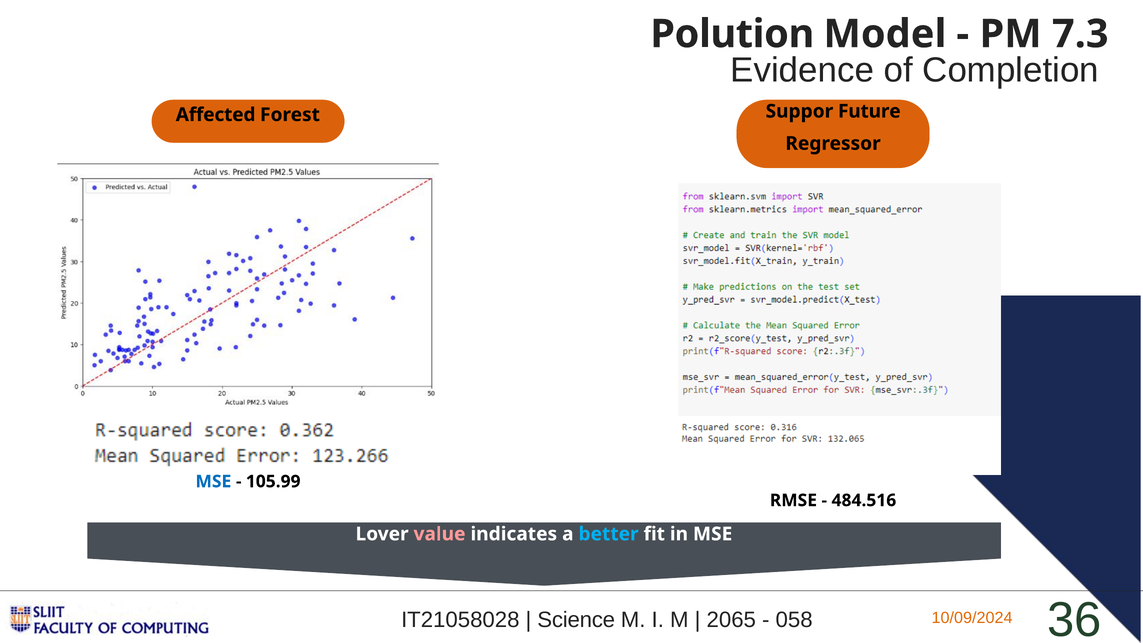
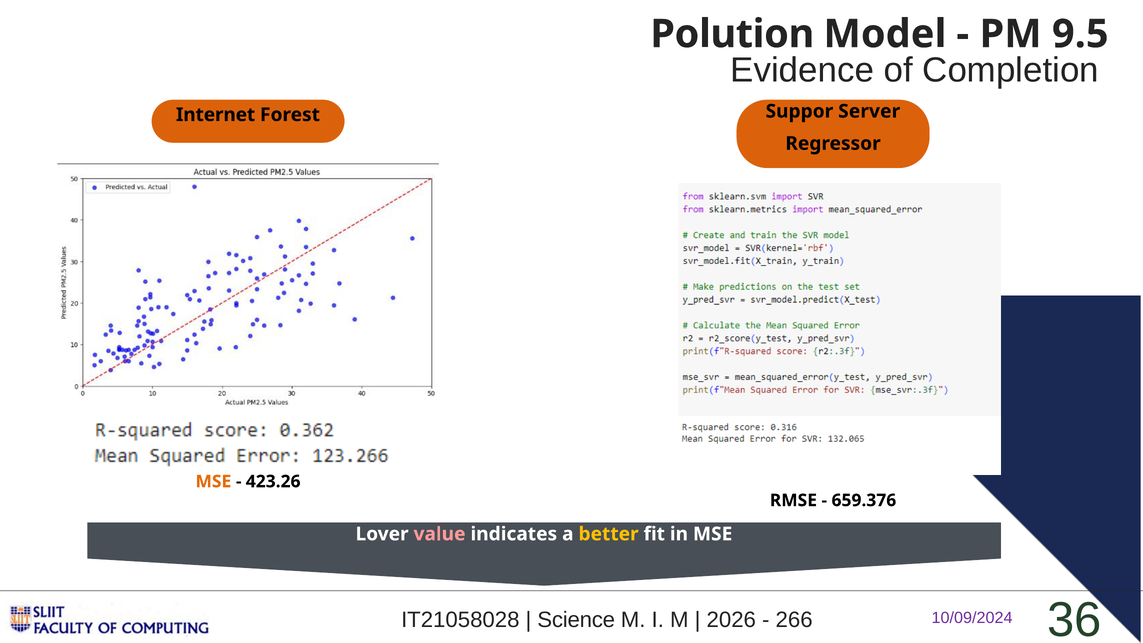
7.3: 7.3 -> 9.5 (1080, 34)
Future: Future -> Server (869, 111)
Affected: Affected -> Internet (216, 115)
MSE colour: blue -> orange (213, 481)
105.99: 105.99 -> 423.26 (273, 481)
484.516: 484.516 -> 659.376 (864, 500)
better colour: light blue -> yellow (609, 534)
2065: 2065 -> 2026 (731, 620)
058: 058 -> 266 (794, 620)
10/09/2024 colour: orange -> purple (972, 618)
